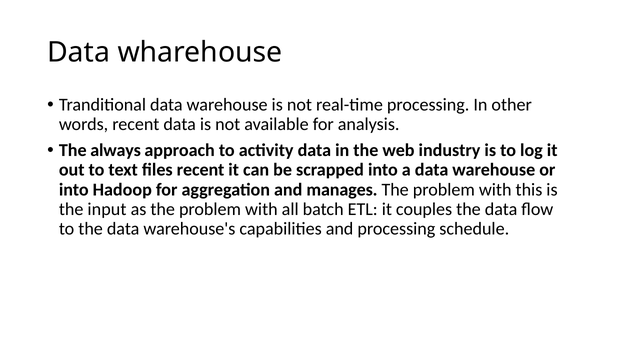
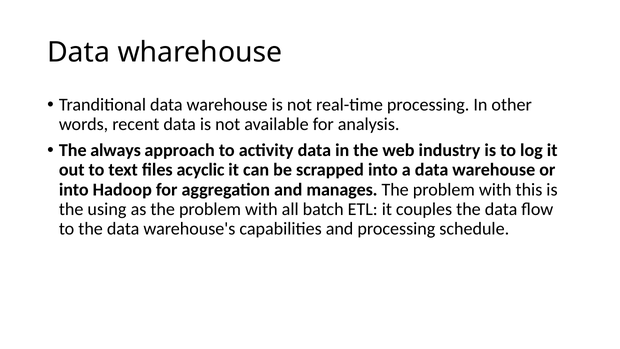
files recent: recent -> acyclic (201, 170)
input: input -> using (107, 209)
